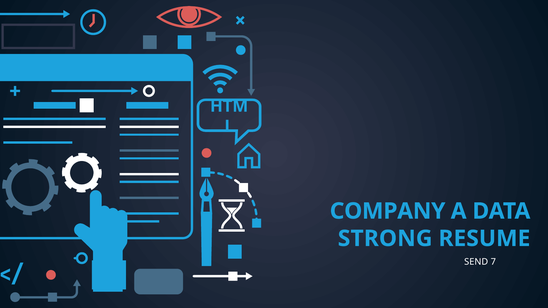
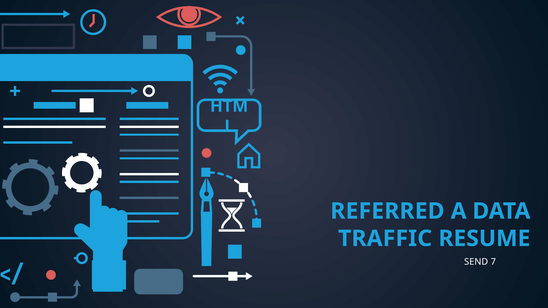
COMPANY: COMPANY -> REFERRED (387, 211)
STRONG: STRONG -> TRAFFIC (385, 239)
